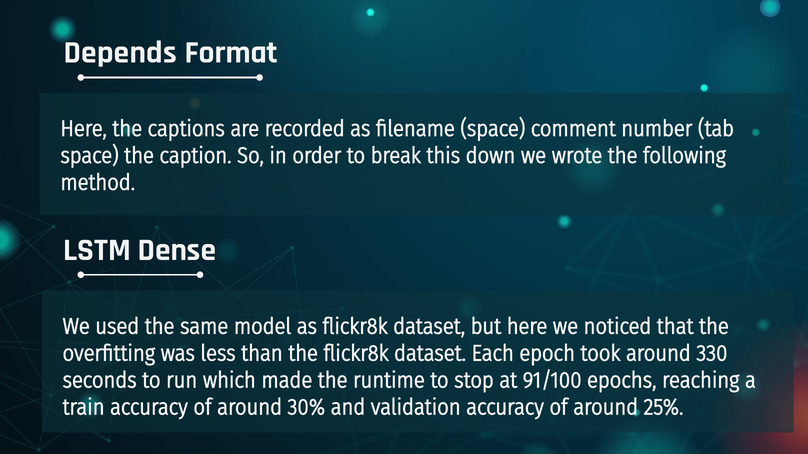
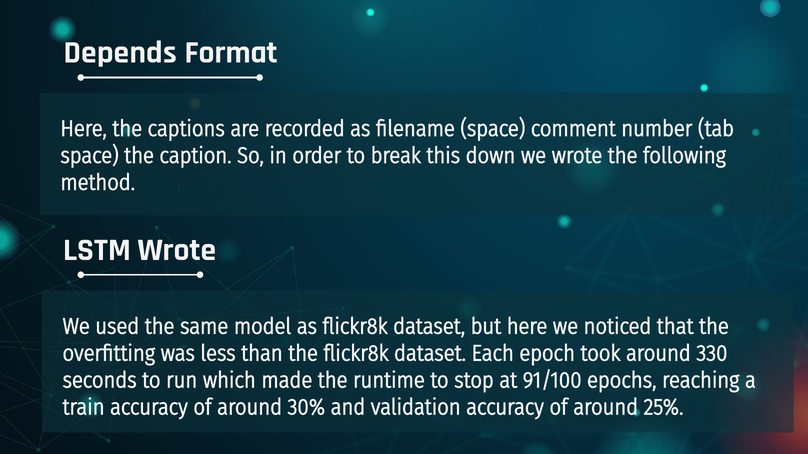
LSTM Dense: Dense -> Wrote (177, 250)
